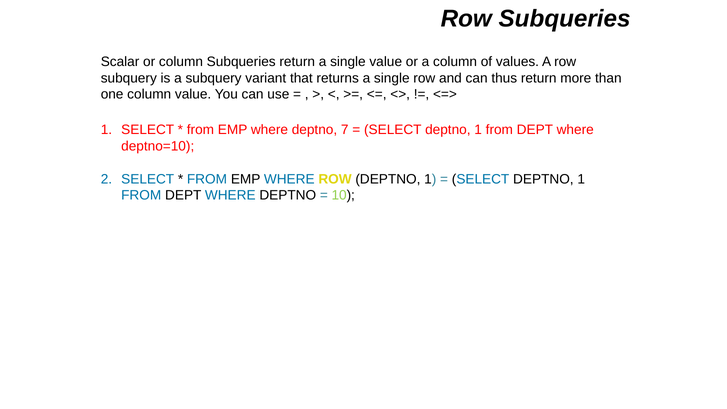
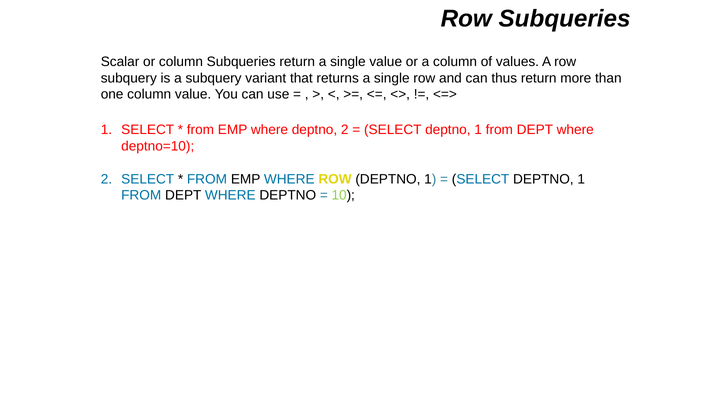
deptno 7: 7 -> 2 (345, 130)
